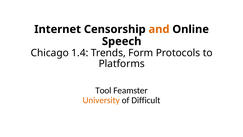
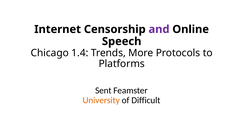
and colour: orange -> purple (159, 29)
Form: Form -> More (141, 53)
Tool: Tool -> Sent (103, 90)
